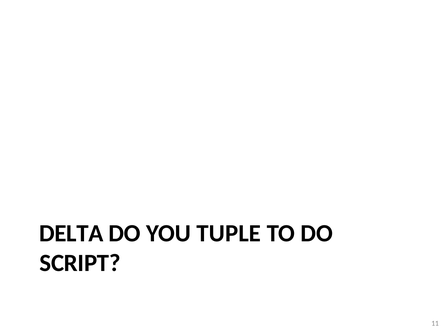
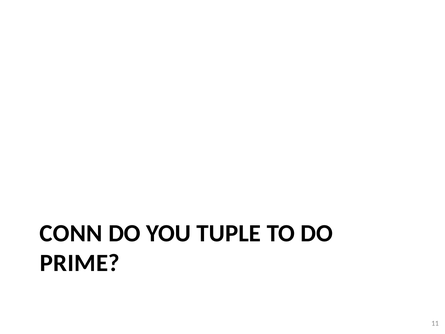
DELTA: DELTA -> CONN (71, 233)
SCRIPT: SCRIPT -> PRIME (80, 263)
